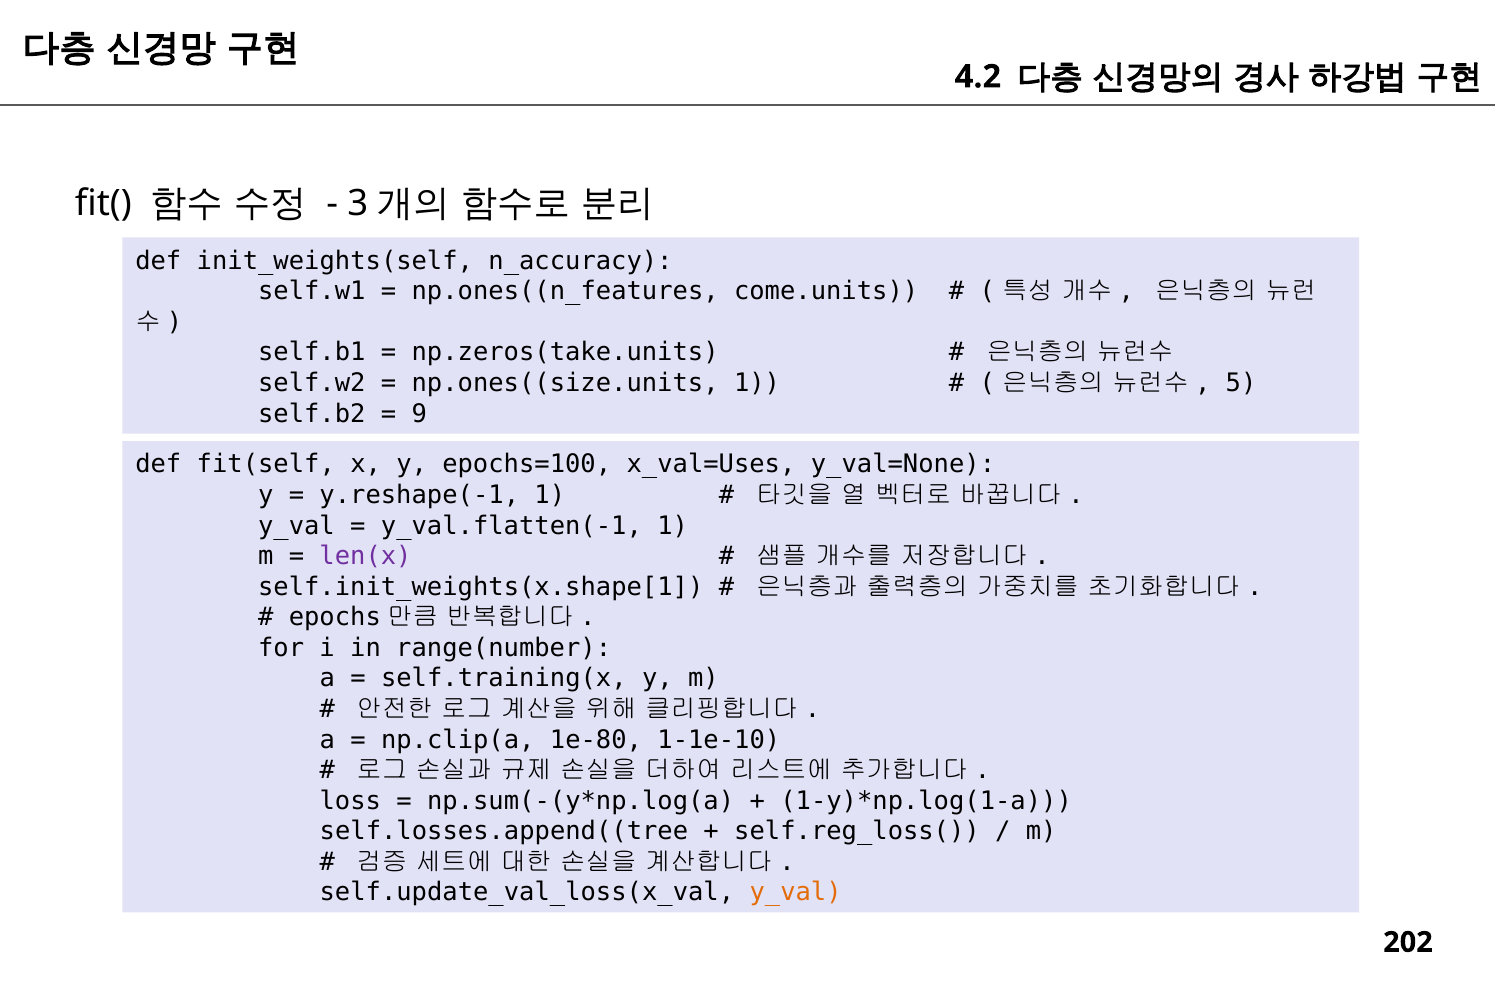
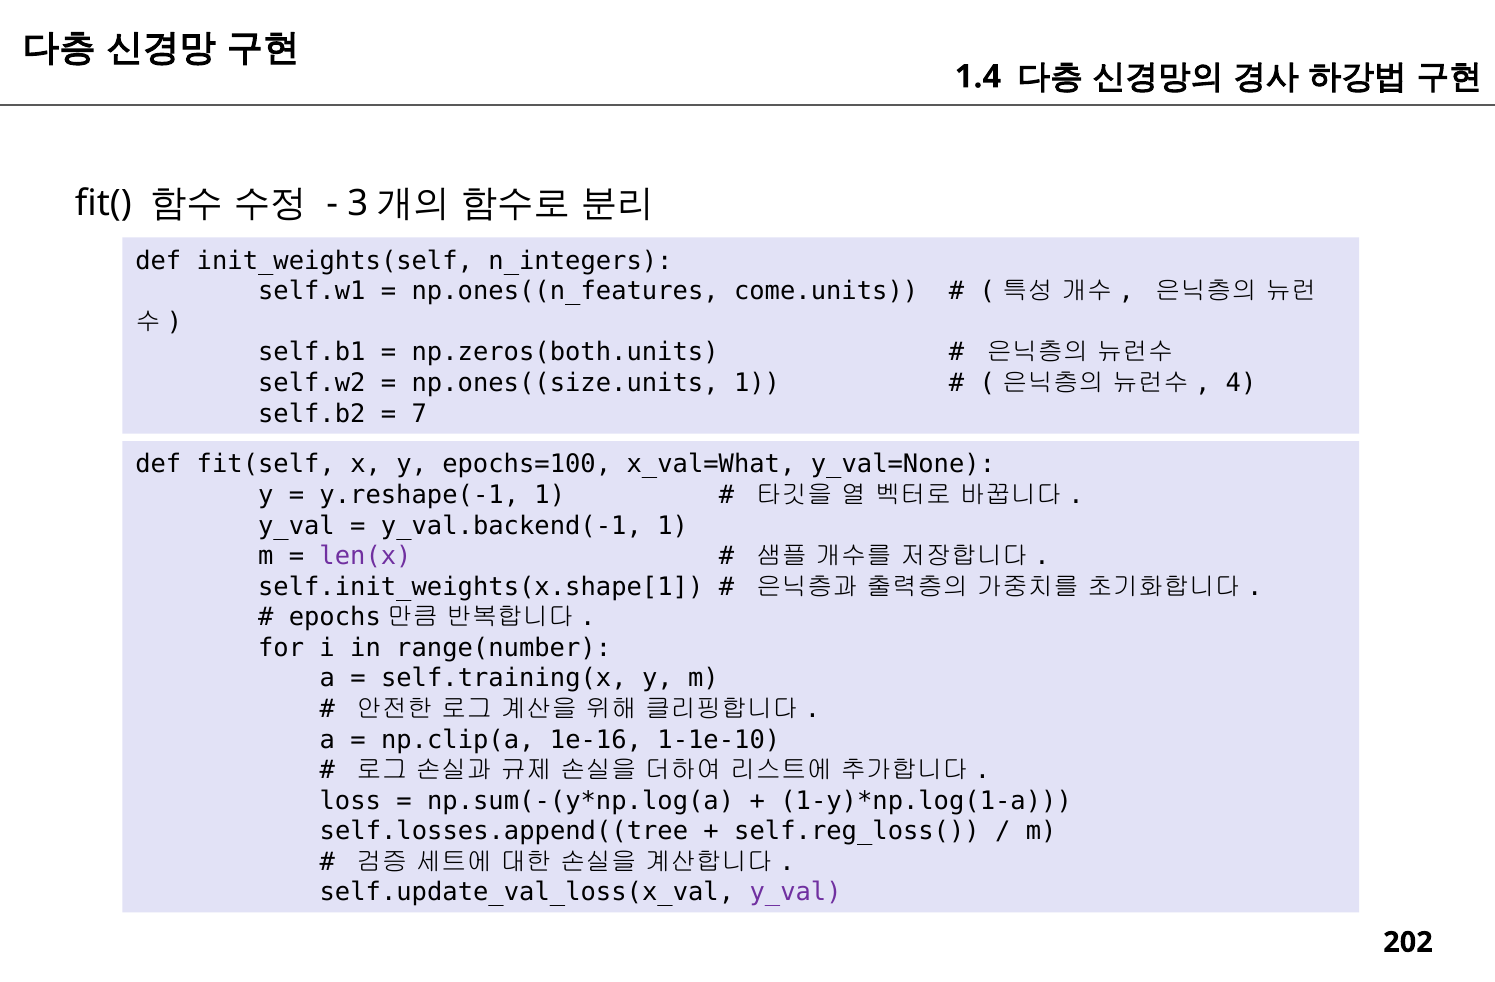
4.2: 4.2 -> 1.4 (978, 77)
n_accuracy: n_accuracy -> n_integers (580, 261)
np.zeros(take.units: np.zeros(take.units -> np.zeros(both.units (565, 353)
5: 5 -> 4 (1241, 383)
9: 9 -> 7 (419, 414)
x_val=Uses: x_val=Uses -> x_val=What (711, 465)
y_val.flatten(-1: y_val.flatten(-1 -> y_val.backend(-1 (511, 526)
1e-80: 1e-80 -> 1e-16 (596, 740)
y_val colour: orange -> purple (796, 892)
